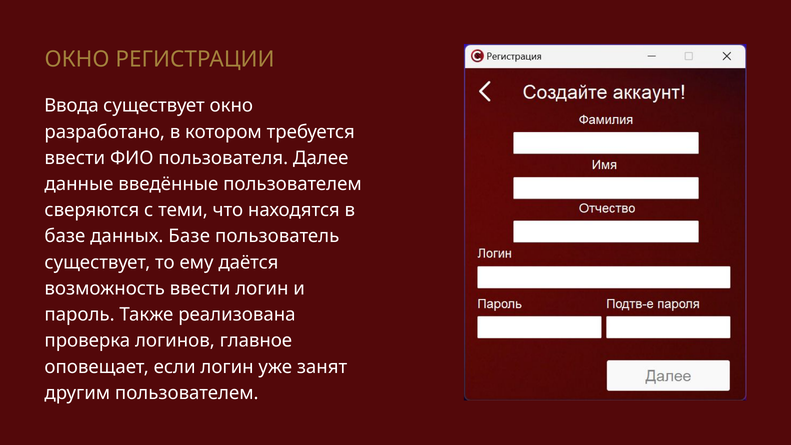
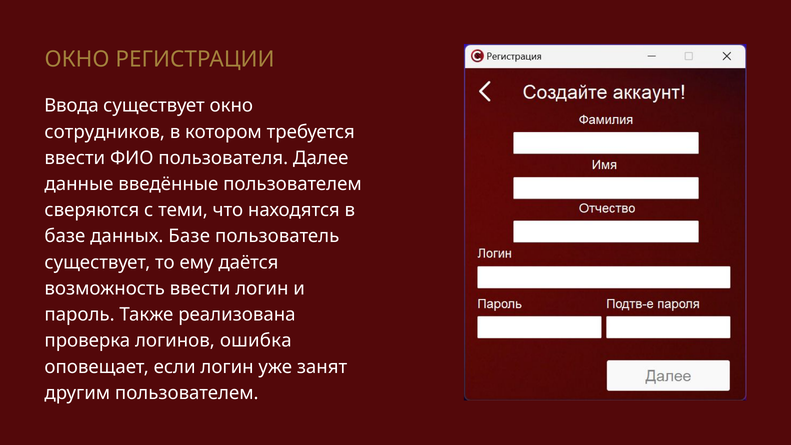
разработано: разработано -> сотрудников (105, 132)
главное: главное -> ошибка (256, 341)
